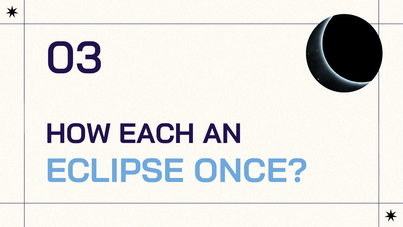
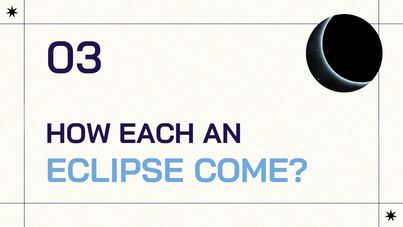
ONCE: ONCE -> COME (251, 171)
